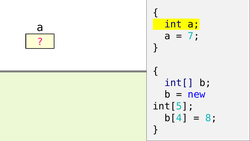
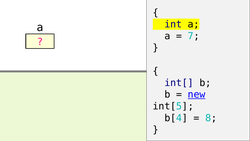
new underline: none -> present (197, 94)
